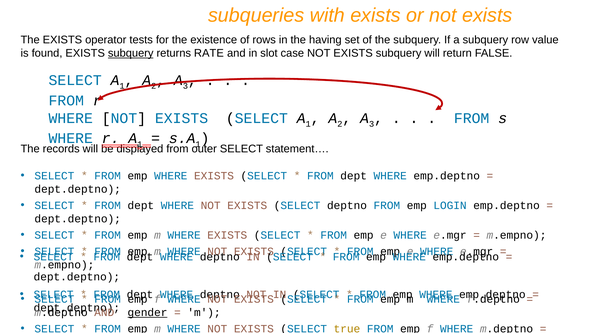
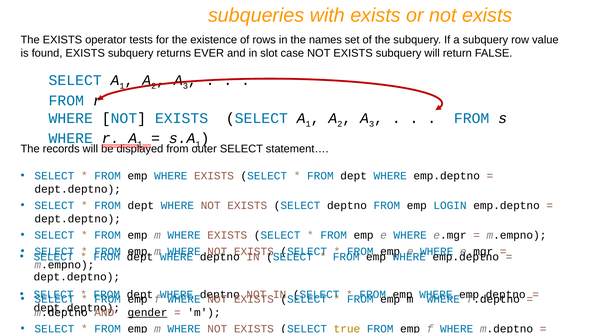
having: having -> names (325, 40)
subquery underline: present -> none (131, 53)
RATE: RATE -> EVER (209, 53)
